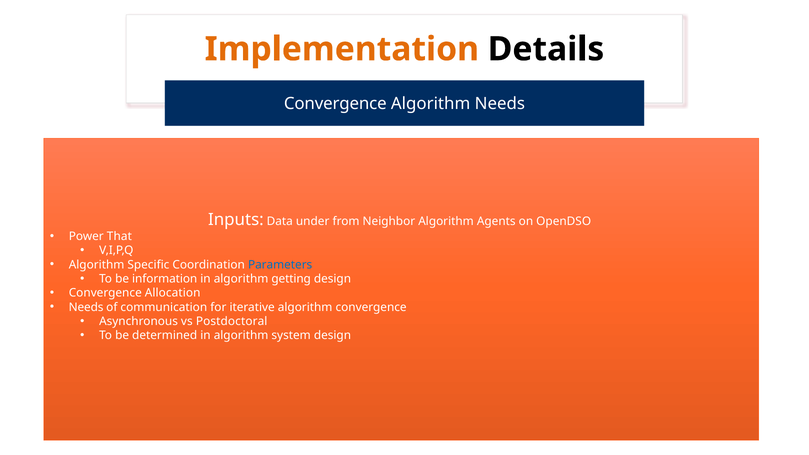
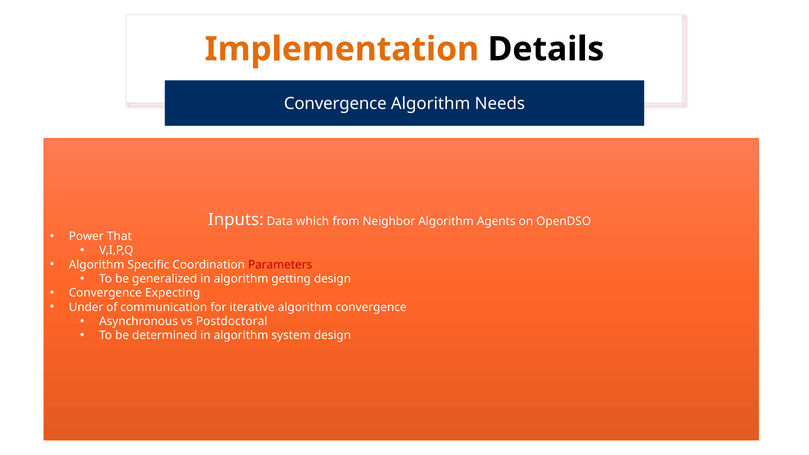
under: under -> which (313, 221)
Parameters colour: blue -> red (280, 265)
information: information -> generalized (165, 279)
Allocation: Allocation -> Expecting (173, 293)
Needs: Needs -> Under (86, 307)
